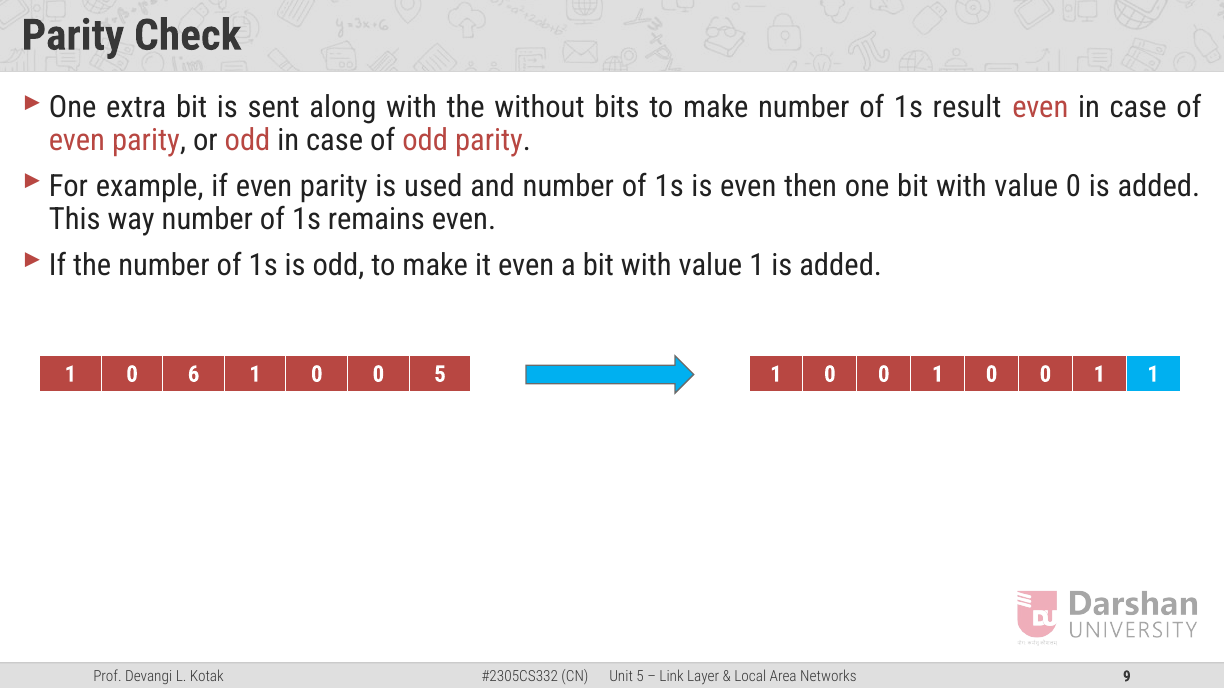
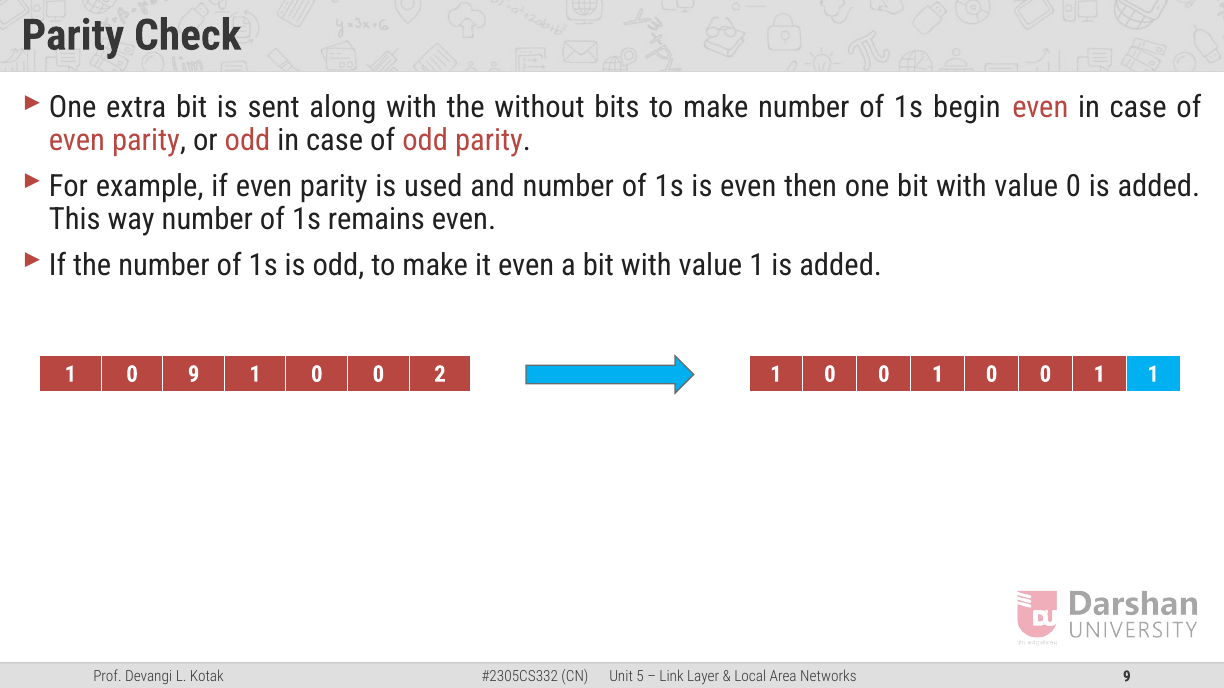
result: result -> begin (967, 108)
0 6: 6 -> 9 (194, 374)
0 5: 5 -> 2 (440, 374)
